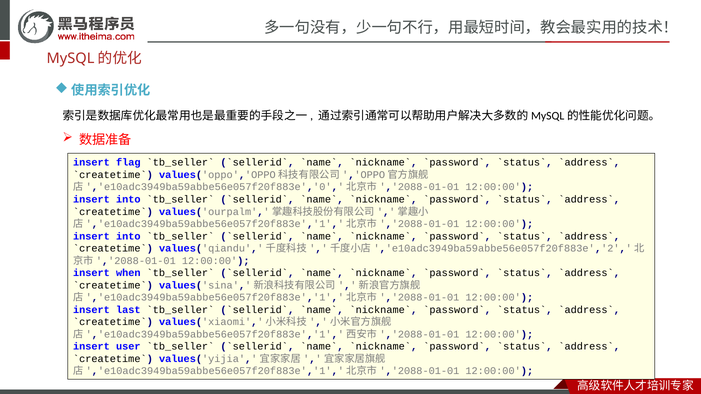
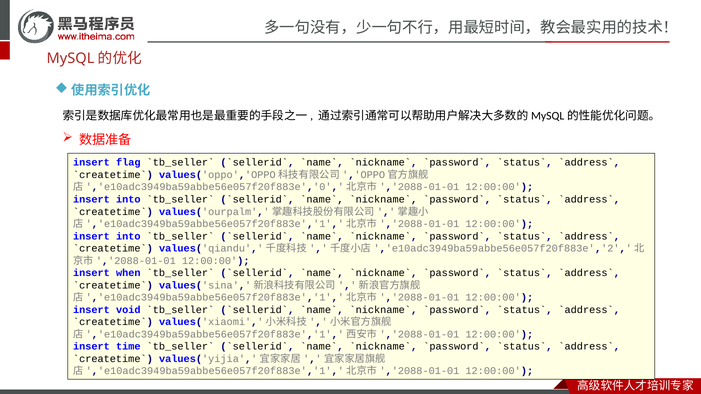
last: last -> void (128, 310)
user: user -> time (128, 347)
